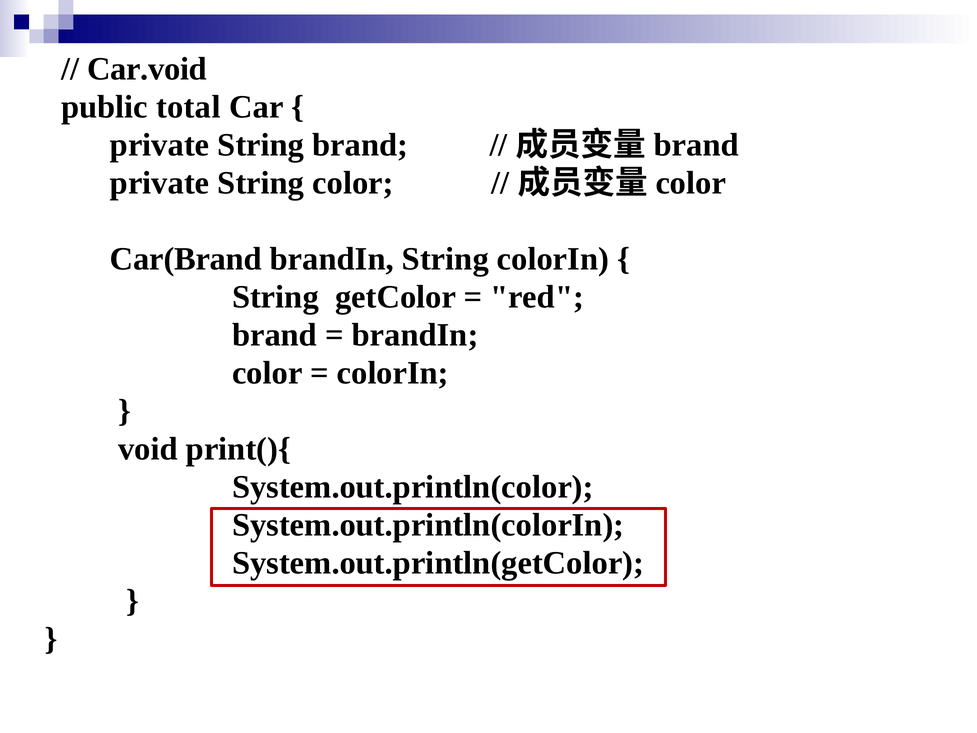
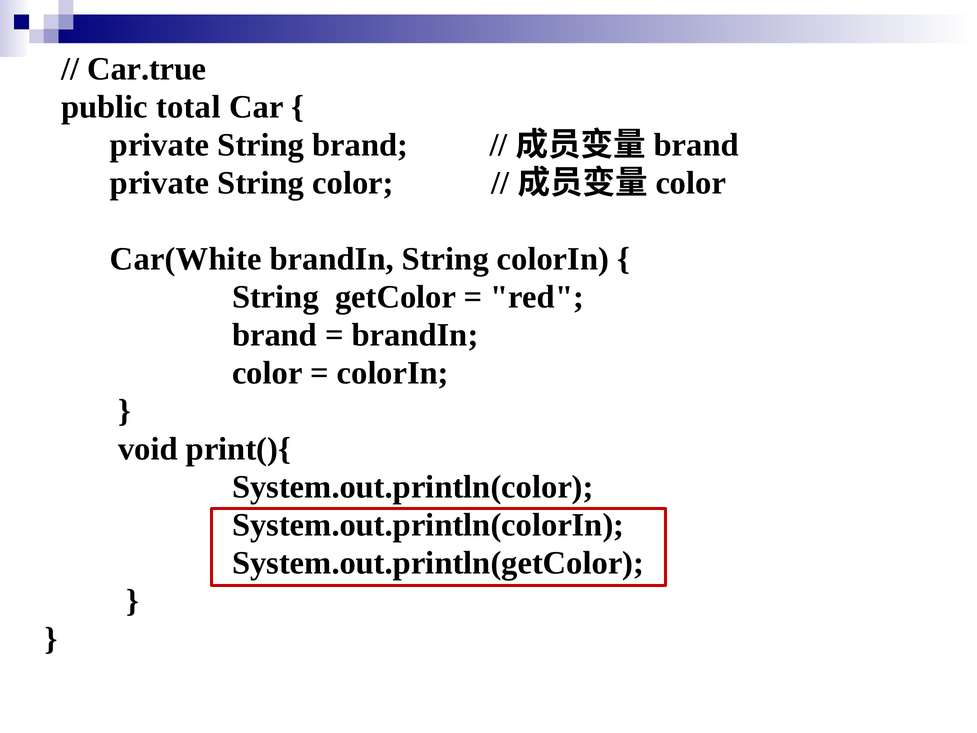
Car.void: Car.void -> Car.true (147, 69)
Car(Brand: Car(Brand -> Car(White (186, 259)
